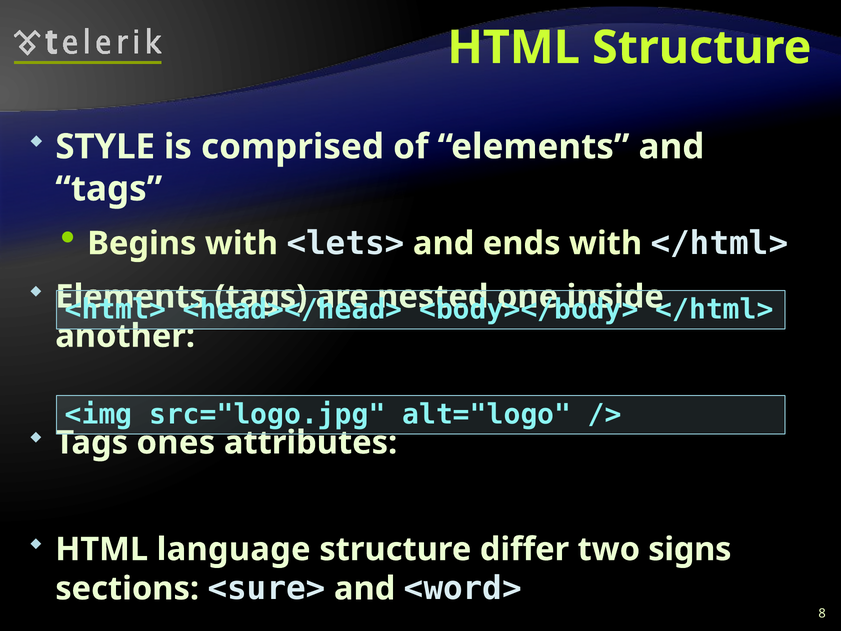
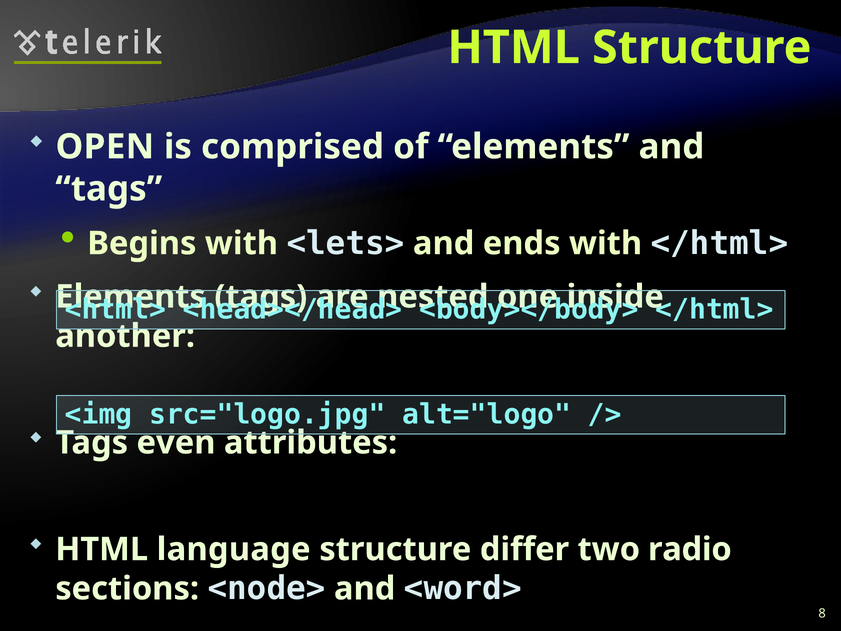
STYLE: STYLE -> OPEN (105, 147)
ones: ones -> even (176, 443)
signs: signs -> radio (690, 549)
<sure>: <sure> -> <node> (267, 588)
